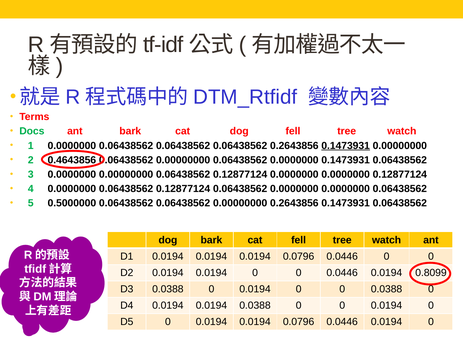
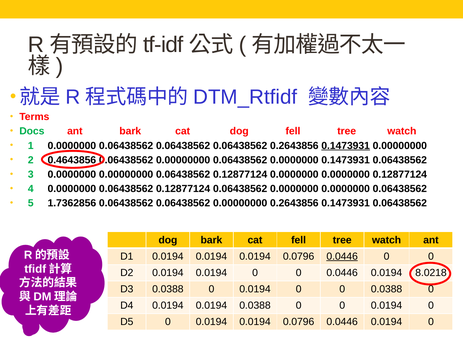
0.5000000: 0.5000000 -> 1.7362856 (72, 203)
0.0446 underline: none -> present (342, 257)
0.8099: 0.8099 -> 8.0218 (431, 273)
